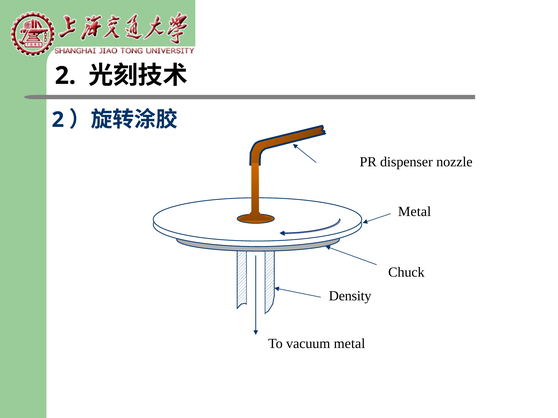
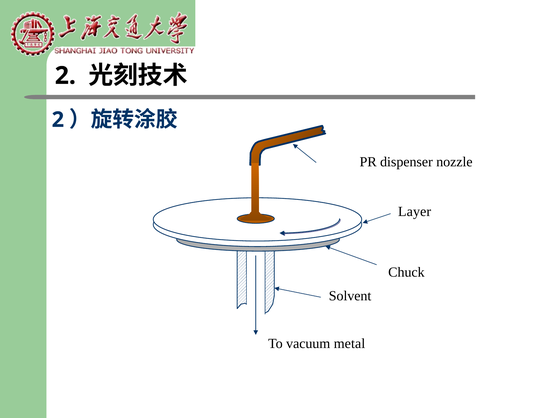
Metal: Metal -> Layer (415, 212)
Density: Density -> Solvent (350, 296)
